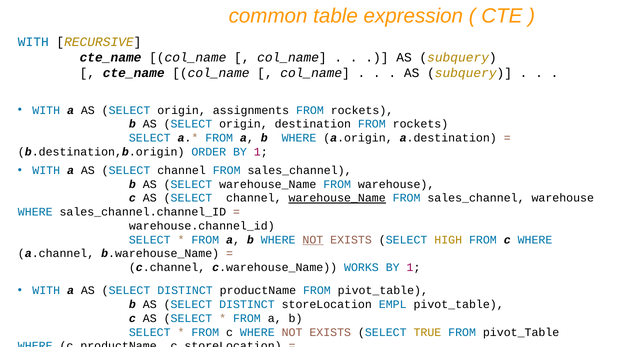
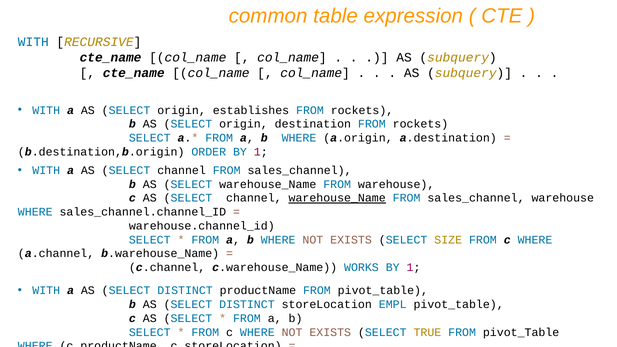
assignments: assignments -> establishes (251, 110)
NOT underline: present -> none (313, 240)
HIGH: HIGH -> SIZE (448, 240)
